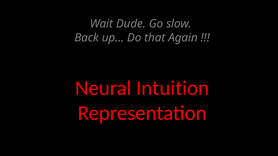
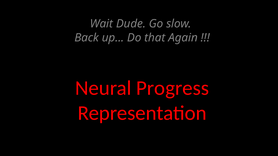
Intuition: Intuition -> Progress (173, 88)
